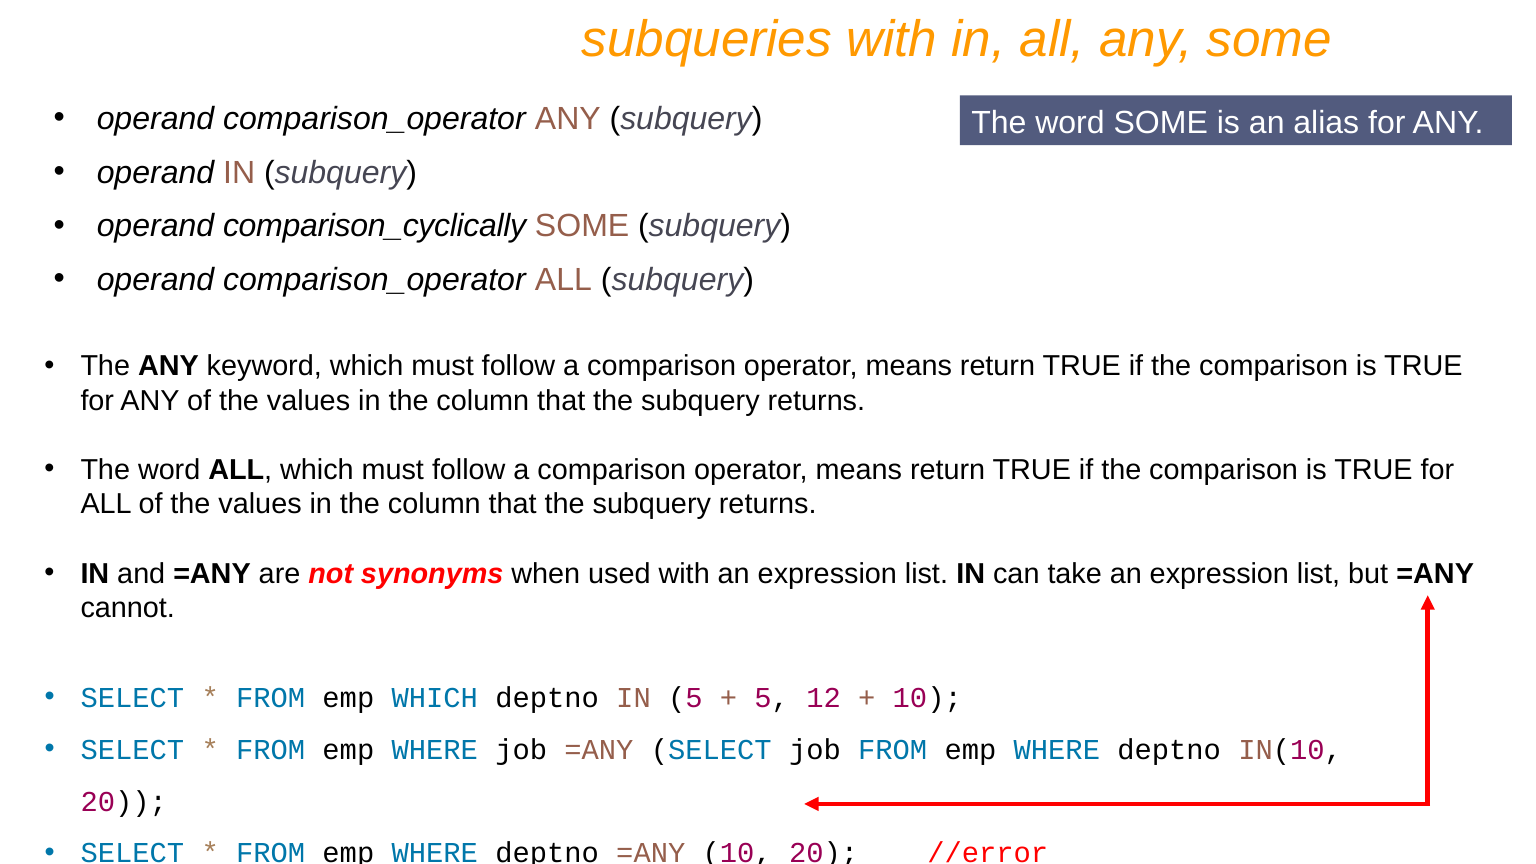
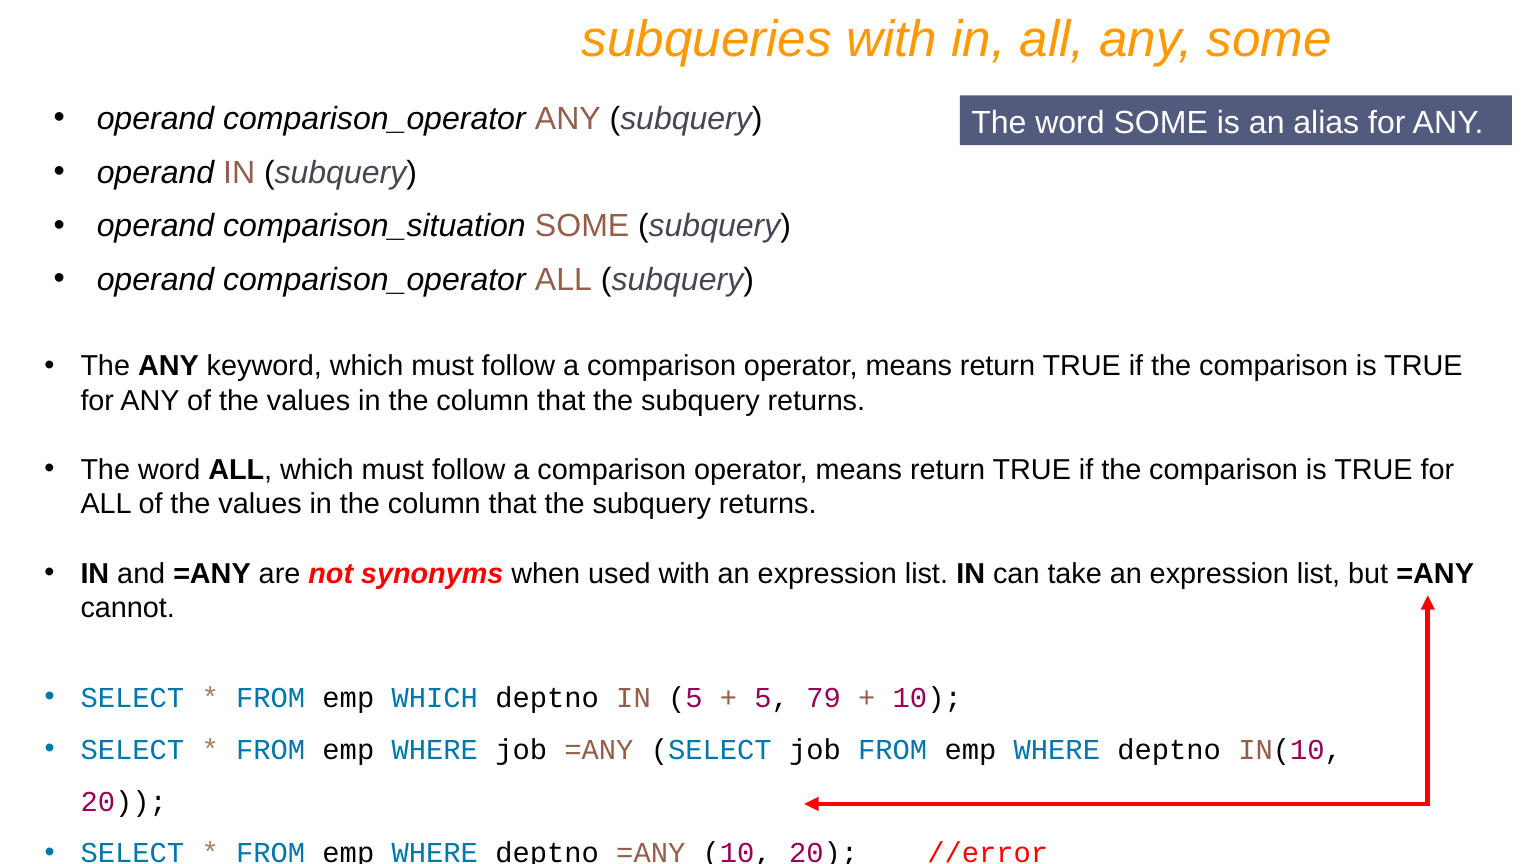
comparison_cyclically: comparison_cyclically -> comparison_situation (374, 226)
12: 12 -> 79 (824, 698)
